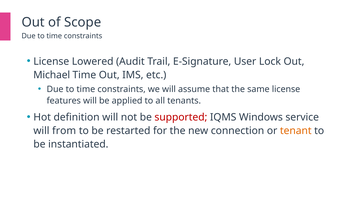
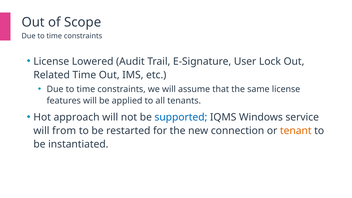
Michael: Michael -> Related (52, 75)
definition: definition -> approach (77, 117)
supported colour: red -> blue (181, 117)
